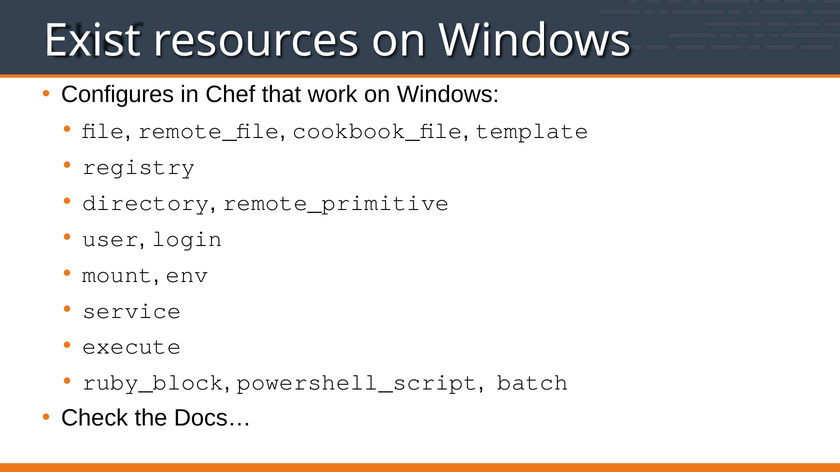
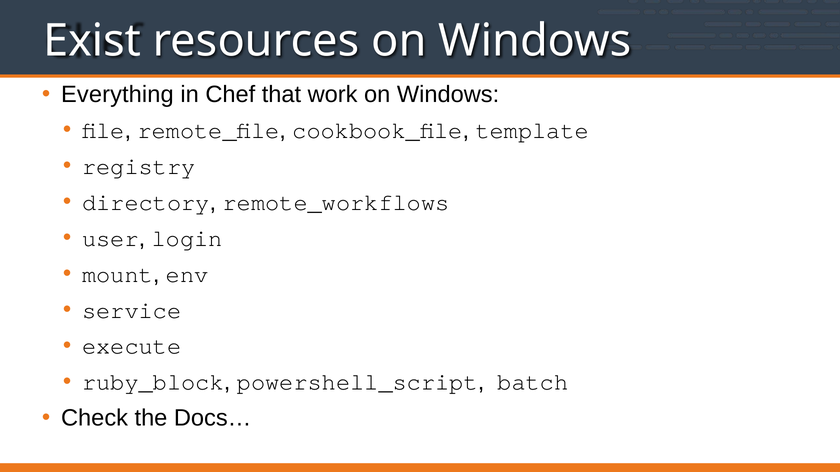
Configures: Configures -> Everything (117, 95)
remote_primitive: remote_primitive -> remote_workflows (336, 203)
